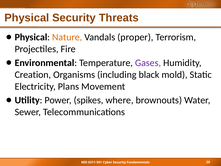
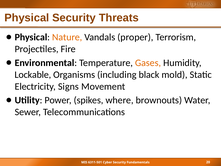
Gases colour: purple -> orange (148, 63)
Creation: Creation -> Lockable (33, 75)
Plans: Plans -> Signs (68, 86)
